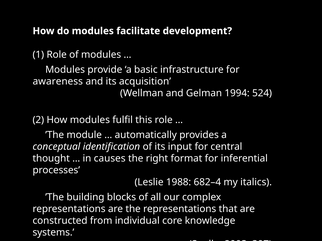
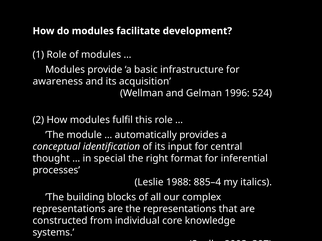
1994: 1994 -> 1996 (237, 93)
causes: causes -> special (110, 159)
682–4: 682–4 -> 885–4 (207, 182)
